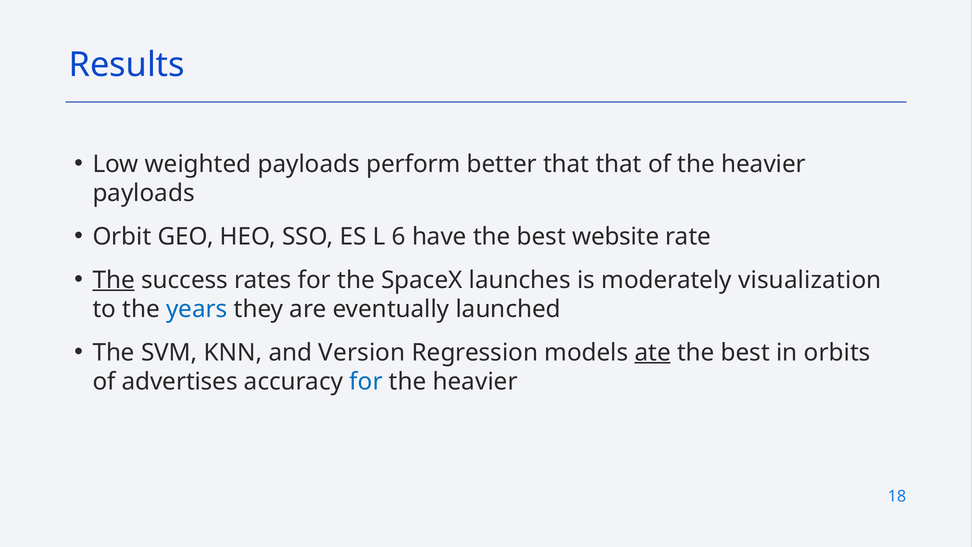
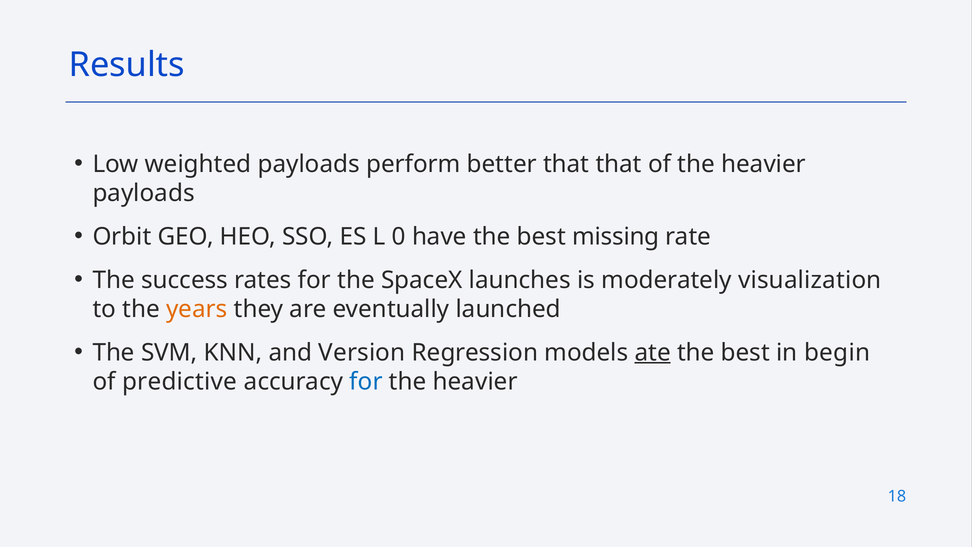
6: 6 -> 0 (399, 237)
website: website -> missing (616, 237)
The underline: present -> none (114, 280)
years colour: blue -> orange (197, 309)
orbits: orbits -> begin (837, 352)
advertises: advertises -> predictive (180, 382)
